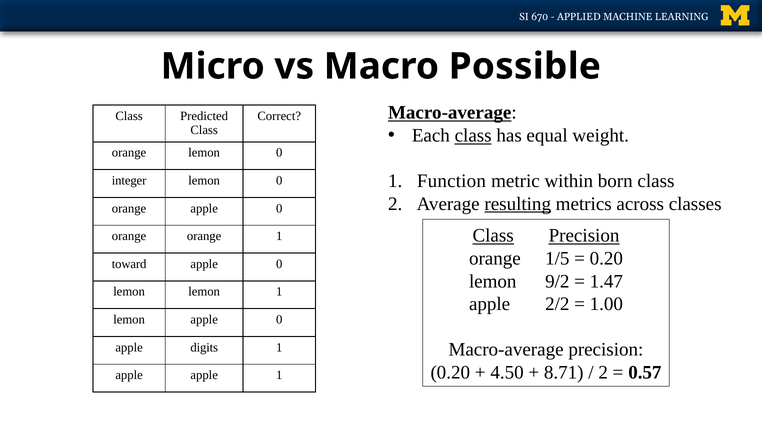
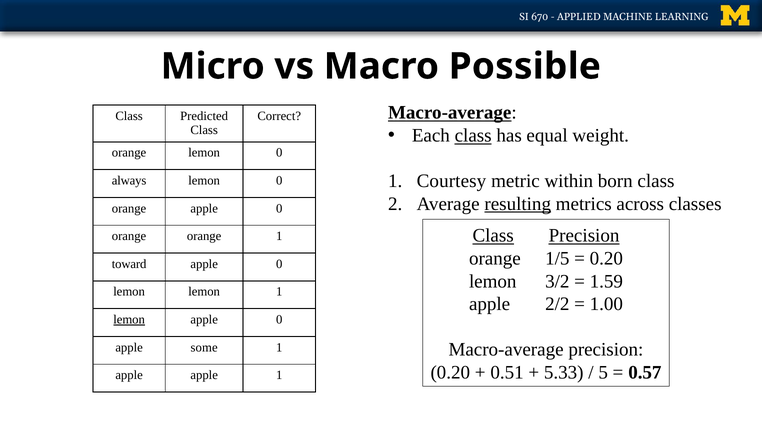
Function: Function -> Courtesy (451, 181)
integer: integer -> always (129, 181)
9/2: 9/2 -> 3/2 (557, 282)
1.47: 1.47 -> 1.59 (606, 282)
lemon underline: none -> present (129, 320)
digits: digits -> some (204, 348)
4.50: 4.50 -> 0.51 (507, 373)
8.71: 8.71 -> 5.33 (564, 373)
2: 2 -> 5 (603, 373)
